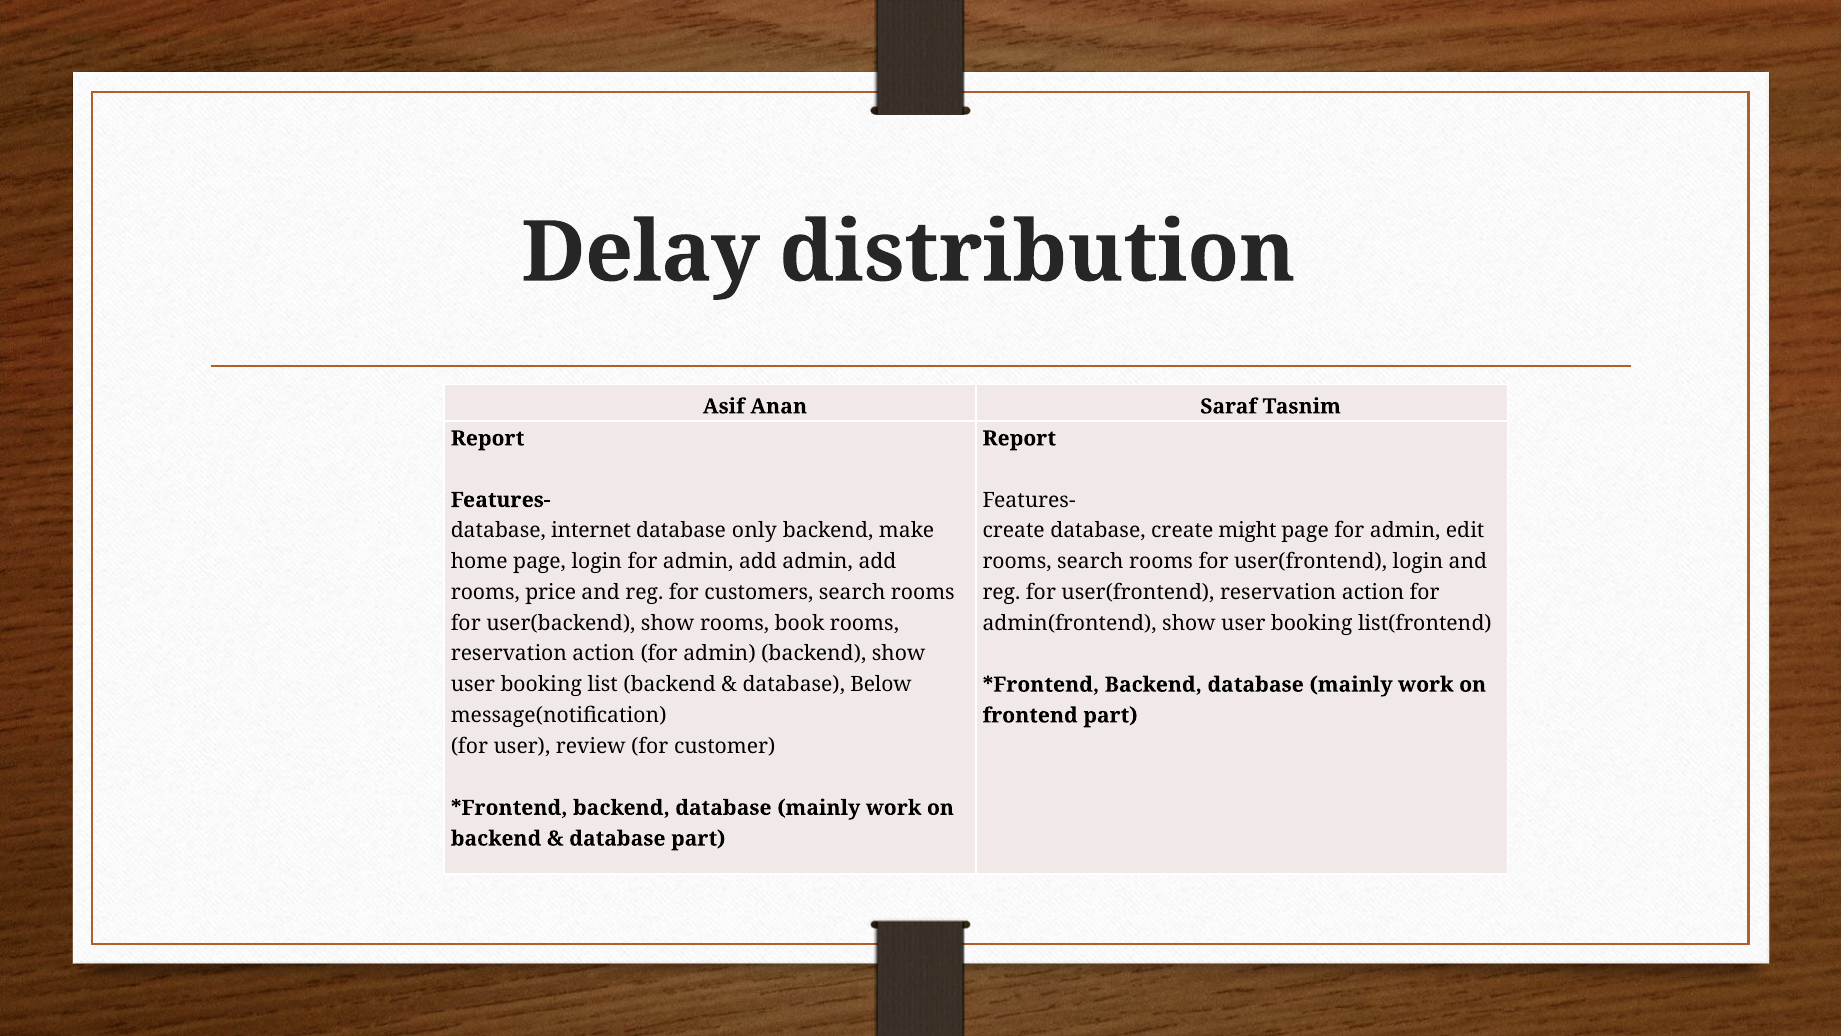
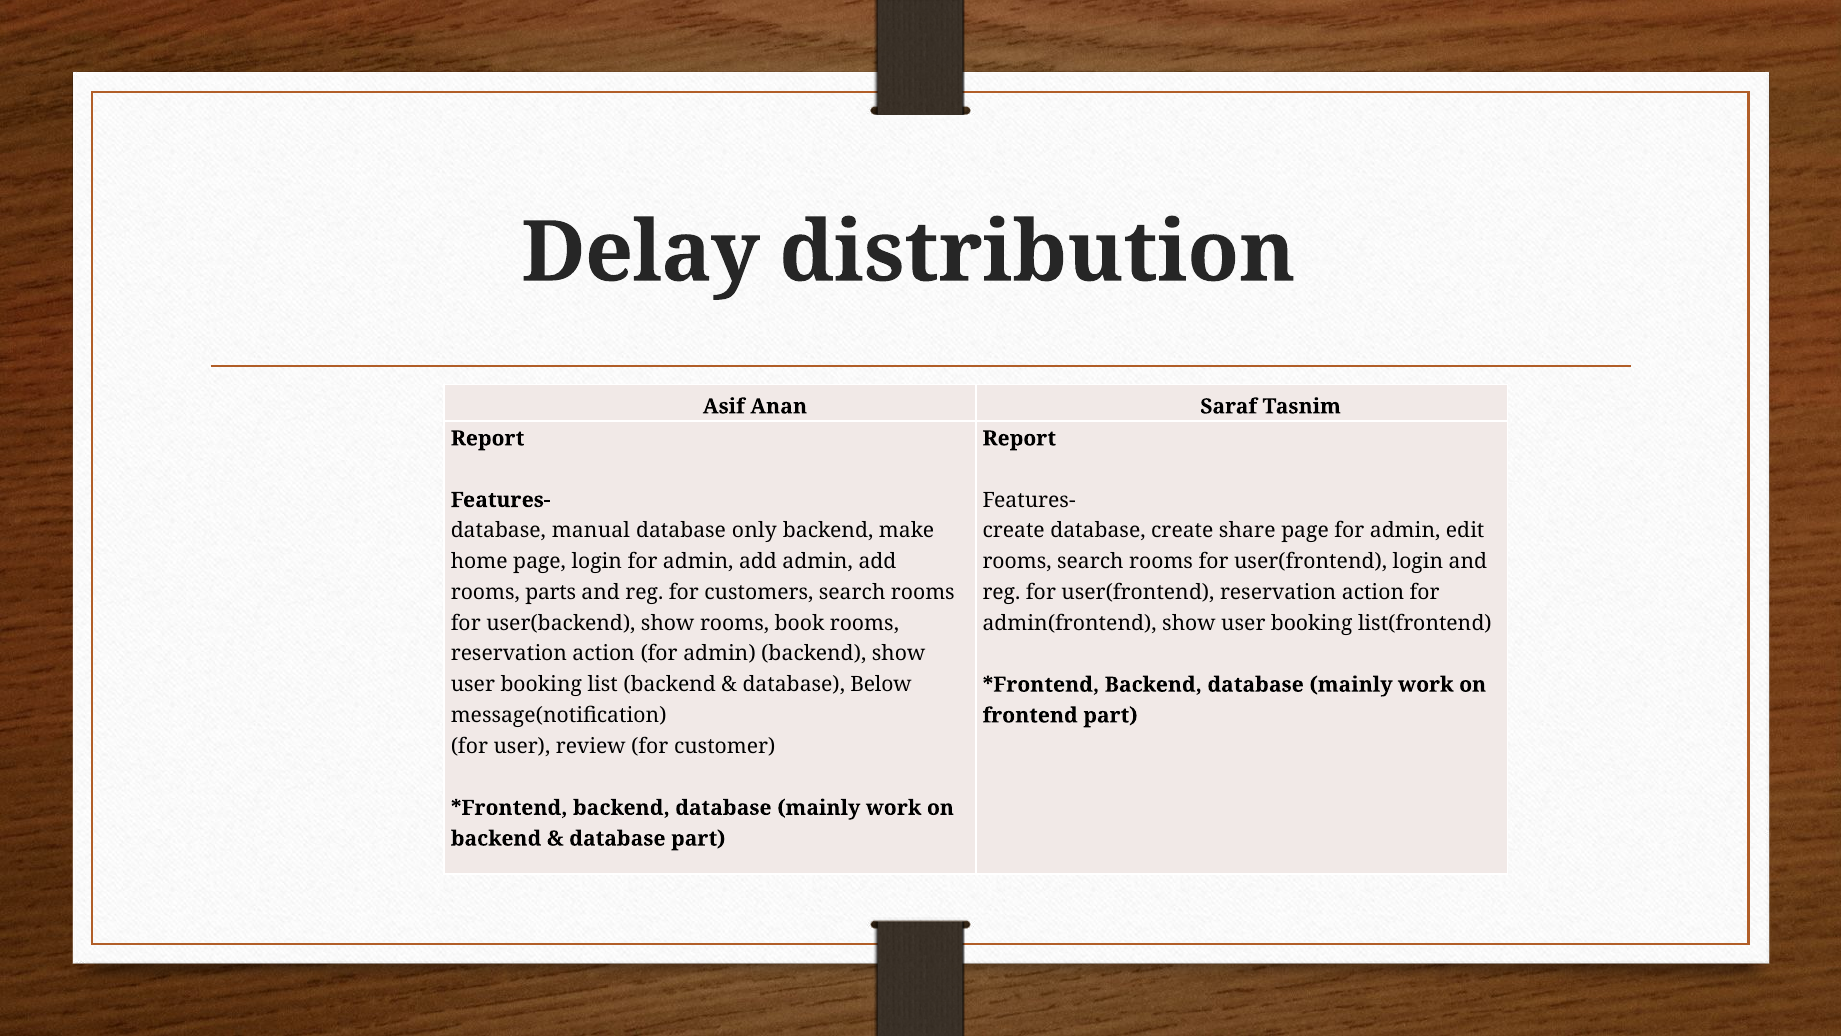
internet: internet -> manual (591, 531)
might: might -> share (1247, 531)
price: price -> parts (551, 592)
